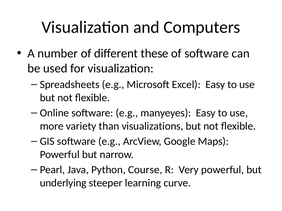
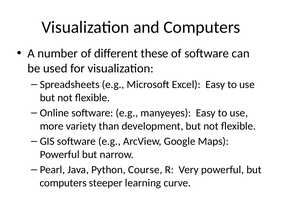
visualizations: visualizations -> development (152, 126)
underlying: underlying -> computers (63, 183)
